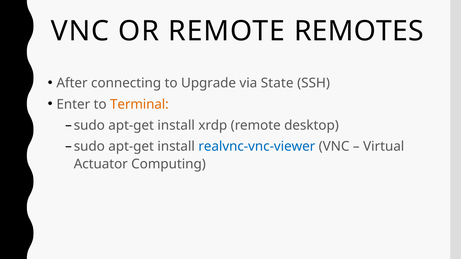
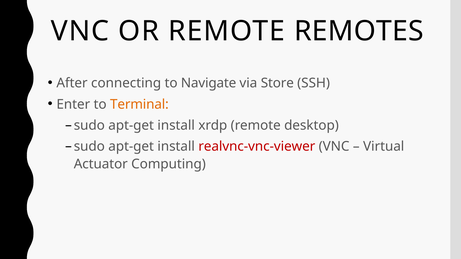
Upgrade: Upgrade -> Navigate (209, 83)
State: State -> Store (277, 83)
realvnc-vnc-viewer colour: blue -> red (257, 147)
